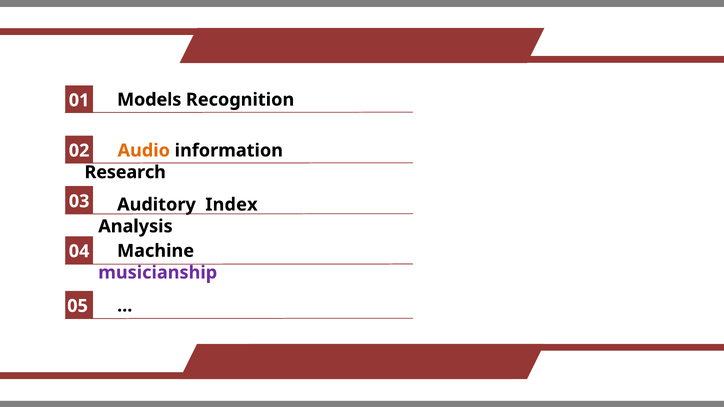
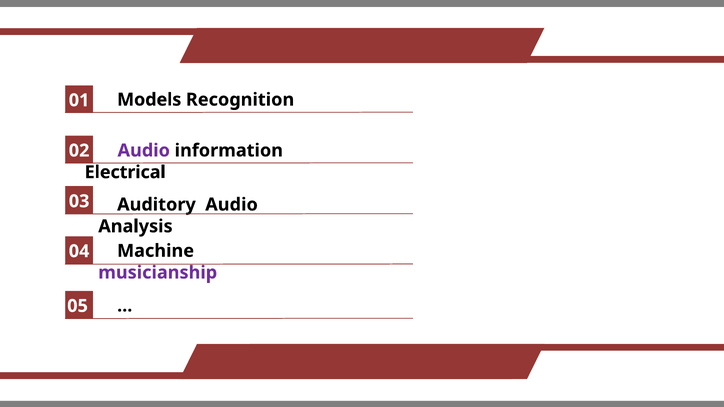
Audio colour: orange -> purple (144, 151)
Research: Research -> Electrical (125, 172)
Auditory Index: Index -> Audio (232, 205)
